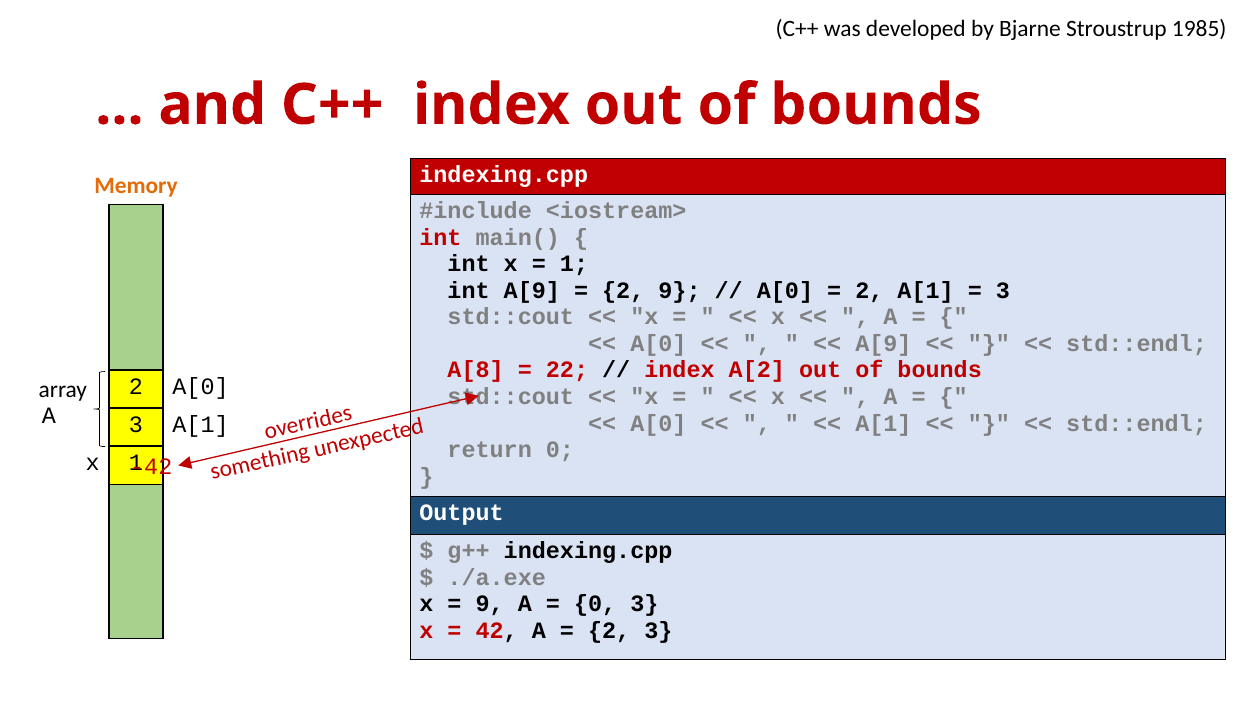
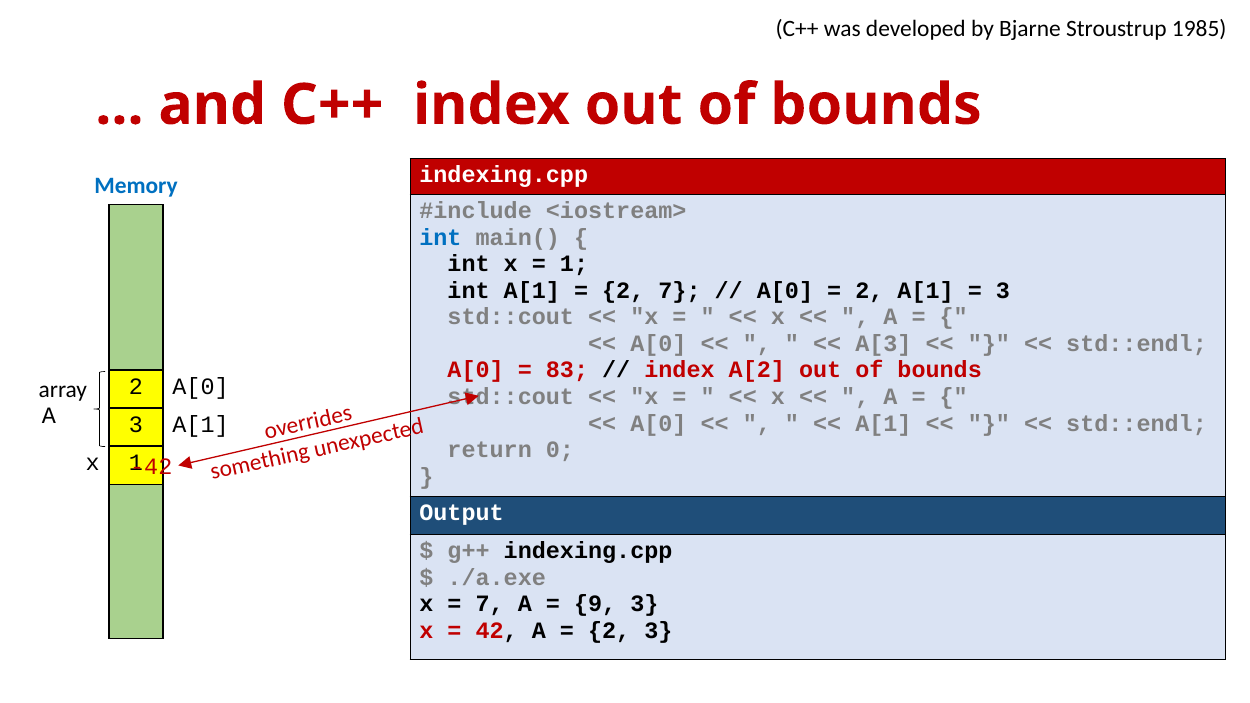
Memory colour: orange -> blue (136, 186)
int colour: red -> blue (440, 237)
int A[9: A[9 -> A[1 (532, 291)
2 9: 9 -> 7 (680, 291)
A[9: A[9 -> A[3 (883, 344)
A[8: A[8 -> A[0 (476, 370)
22: 22 -> 83 (567, 370)
9: 9 -> 7 (490, 604)
0: 0 -> 9 (595, 604)
